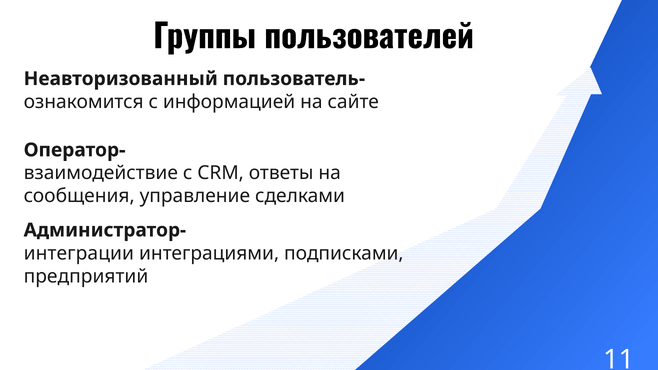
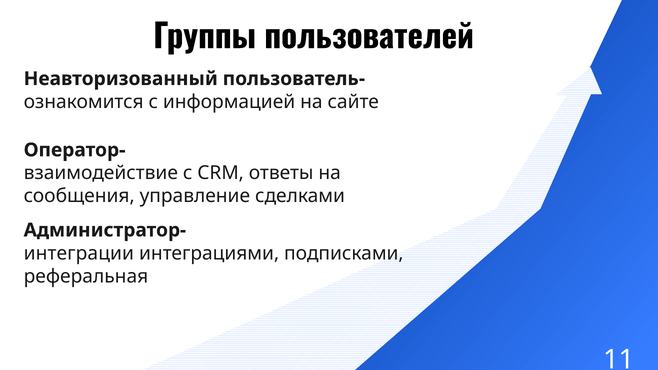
предприятий: предприятий -> реферальная (86, 276)
